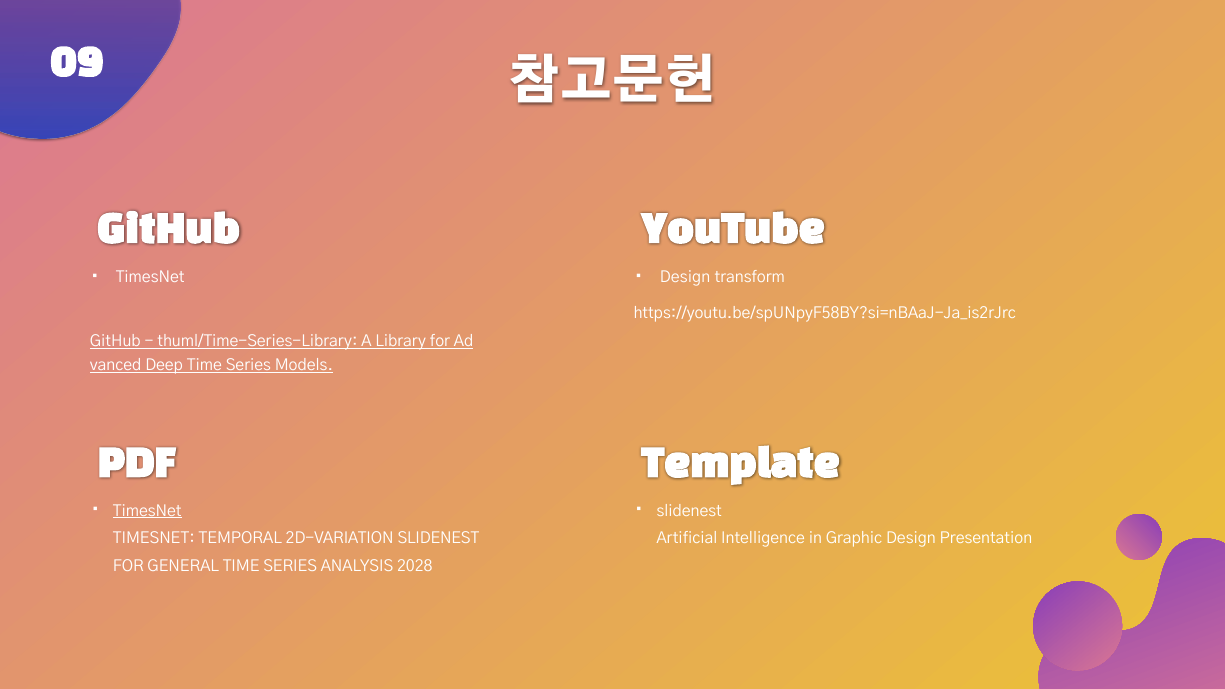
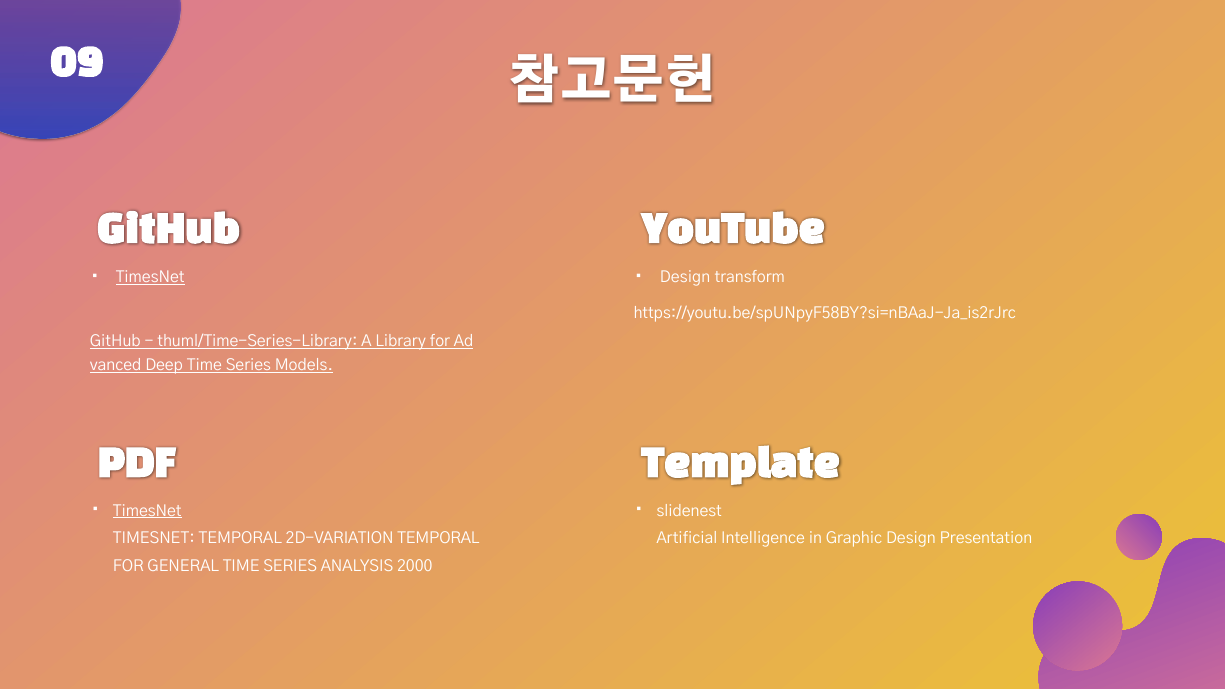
TimesNet underline: none -> present (150, 278)
2D-VARIATION SLIDENEST: SLIDENEST -> TEMPORAL (438, 539)
2028: 2028 -> 2000 (415, 566)
